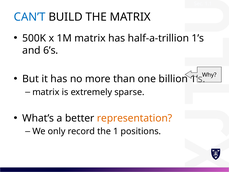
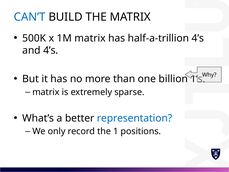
half-a-trillion 1’s: 1’s -> 4’s (198, 38)
and 6’s: 6’s -> 4’s (51, 50)
representation colour: orange -> blue (135, 118)
